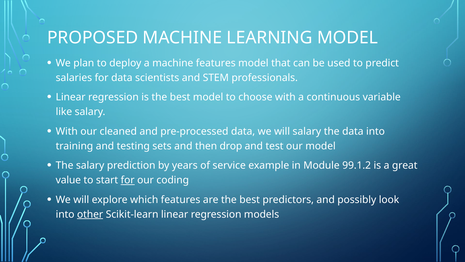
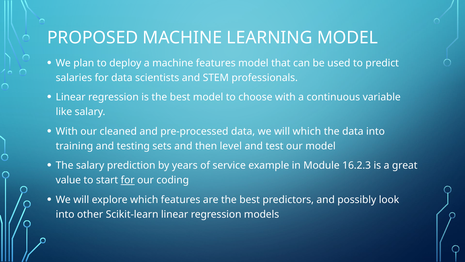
will salary: salary -> which (307, 131)
drop: drop -> level (231, 146)
99.1.2: 99.1.2 -> 16.2.3 (357, 165)
other underline: present -> none (90, 214)
